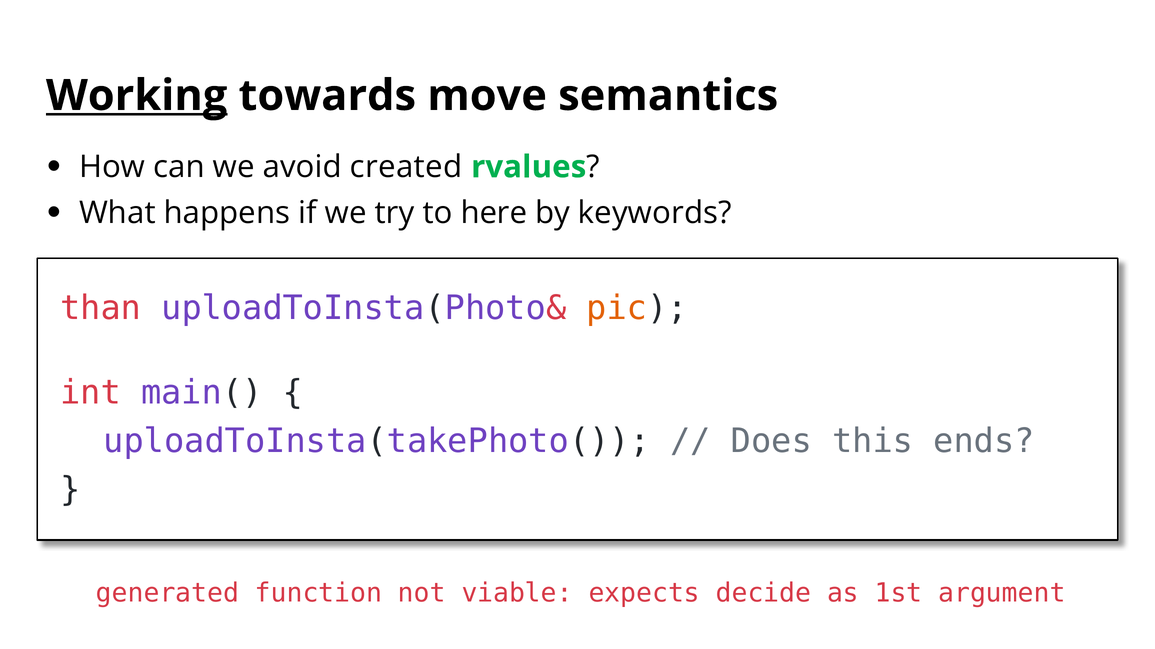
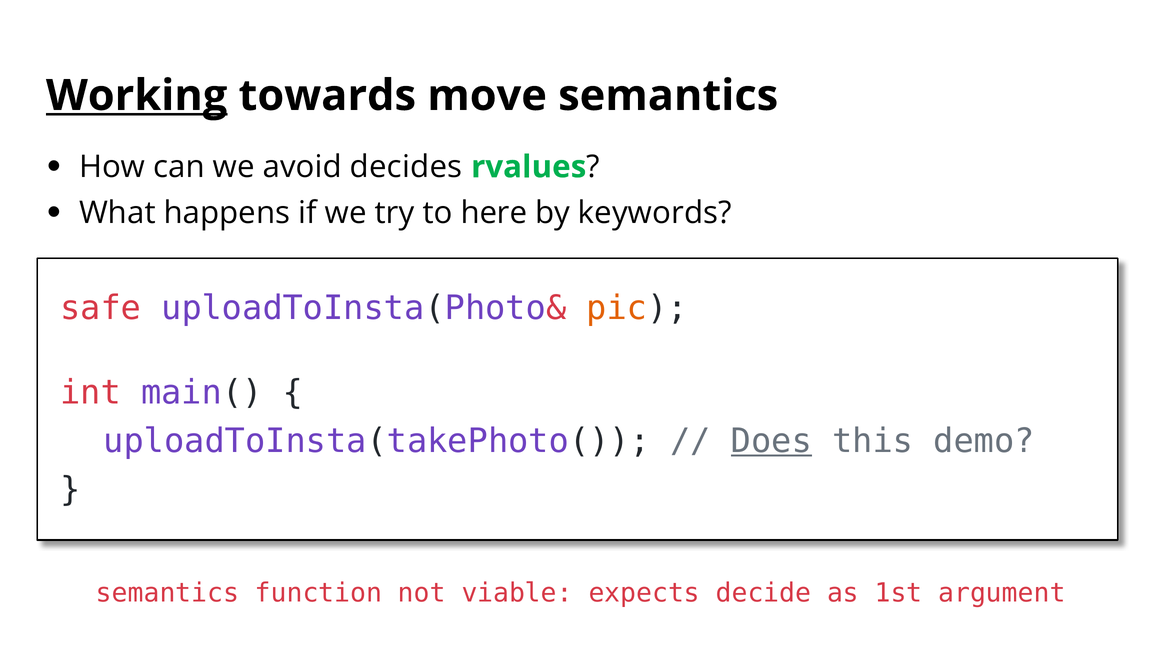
created: created -> decides (406, 167)
than: than -> safe (101, 309)
Does underline: none -> present (771, 442)
ends: ends -> demo (984, 442)
generated: generated -> semantics (168, 594)
